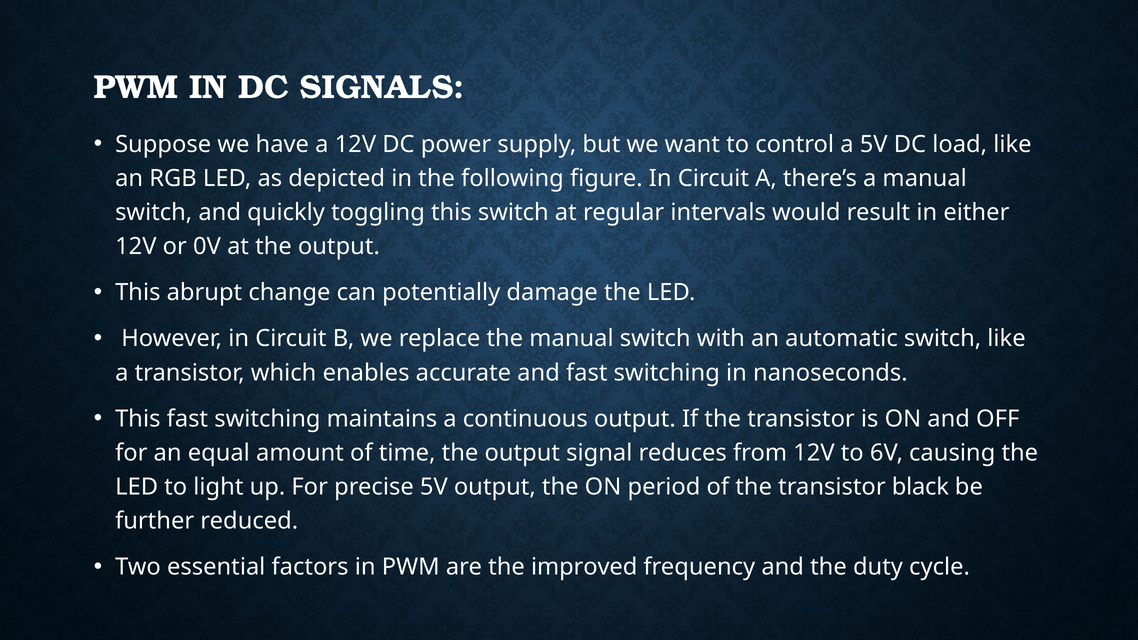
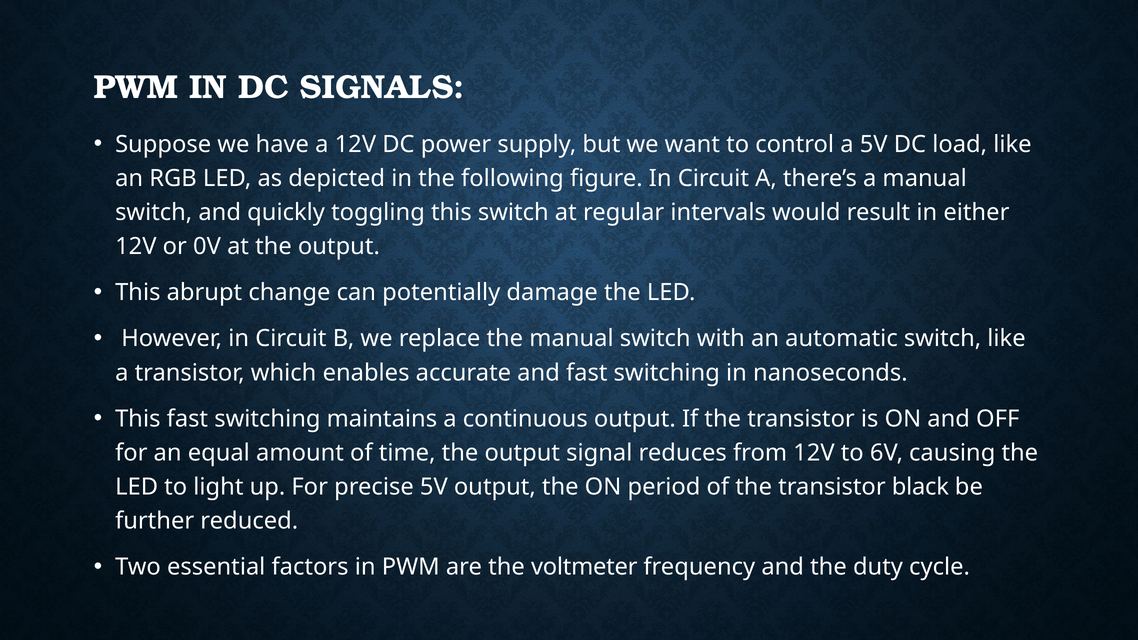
improved: improved -> voltmeter (584, 567)
